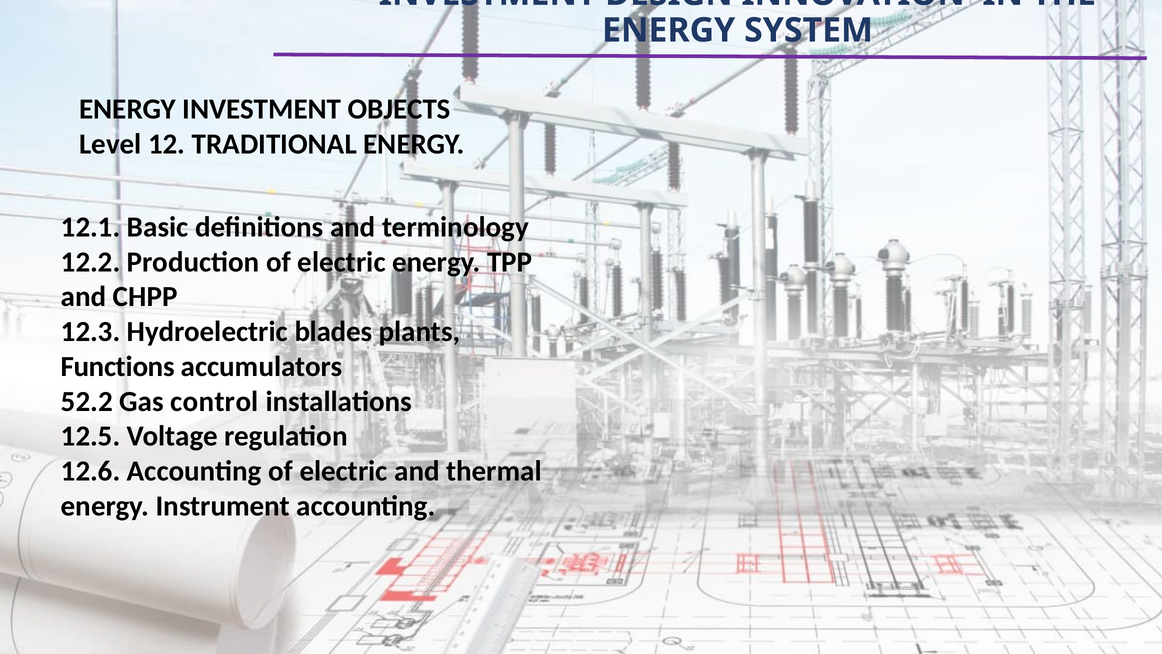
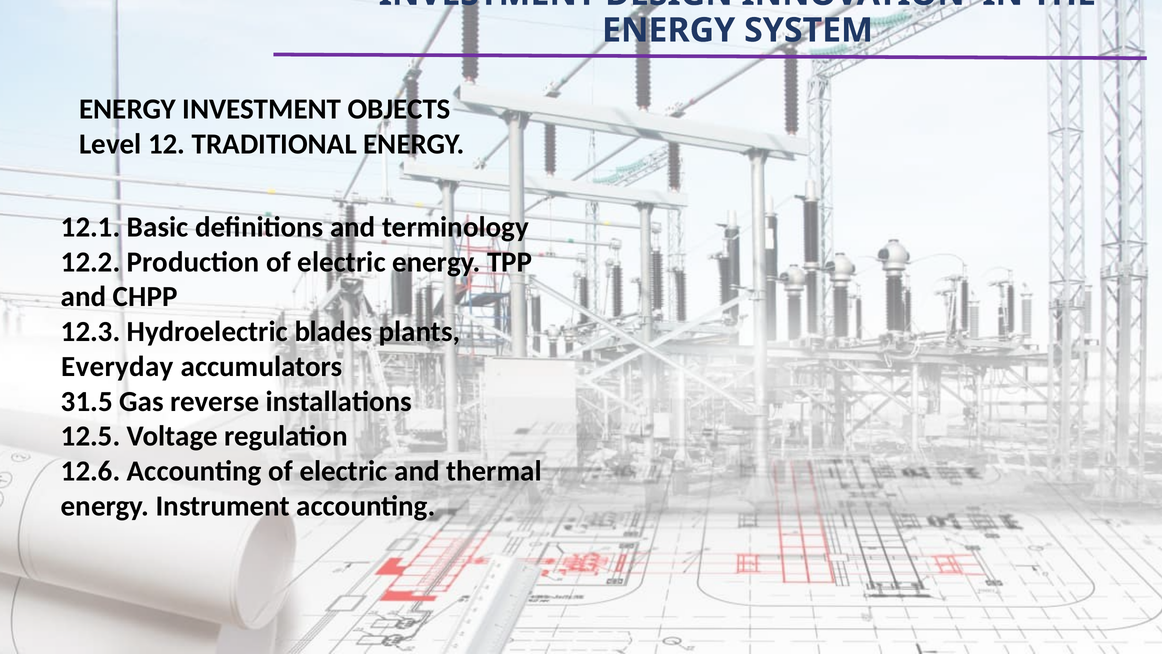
Functions: Functions -> Everyday (117, 366)
52.2: 52.2 -> 31.5 (87, 401)
control: control -> reverse (215, 401)
